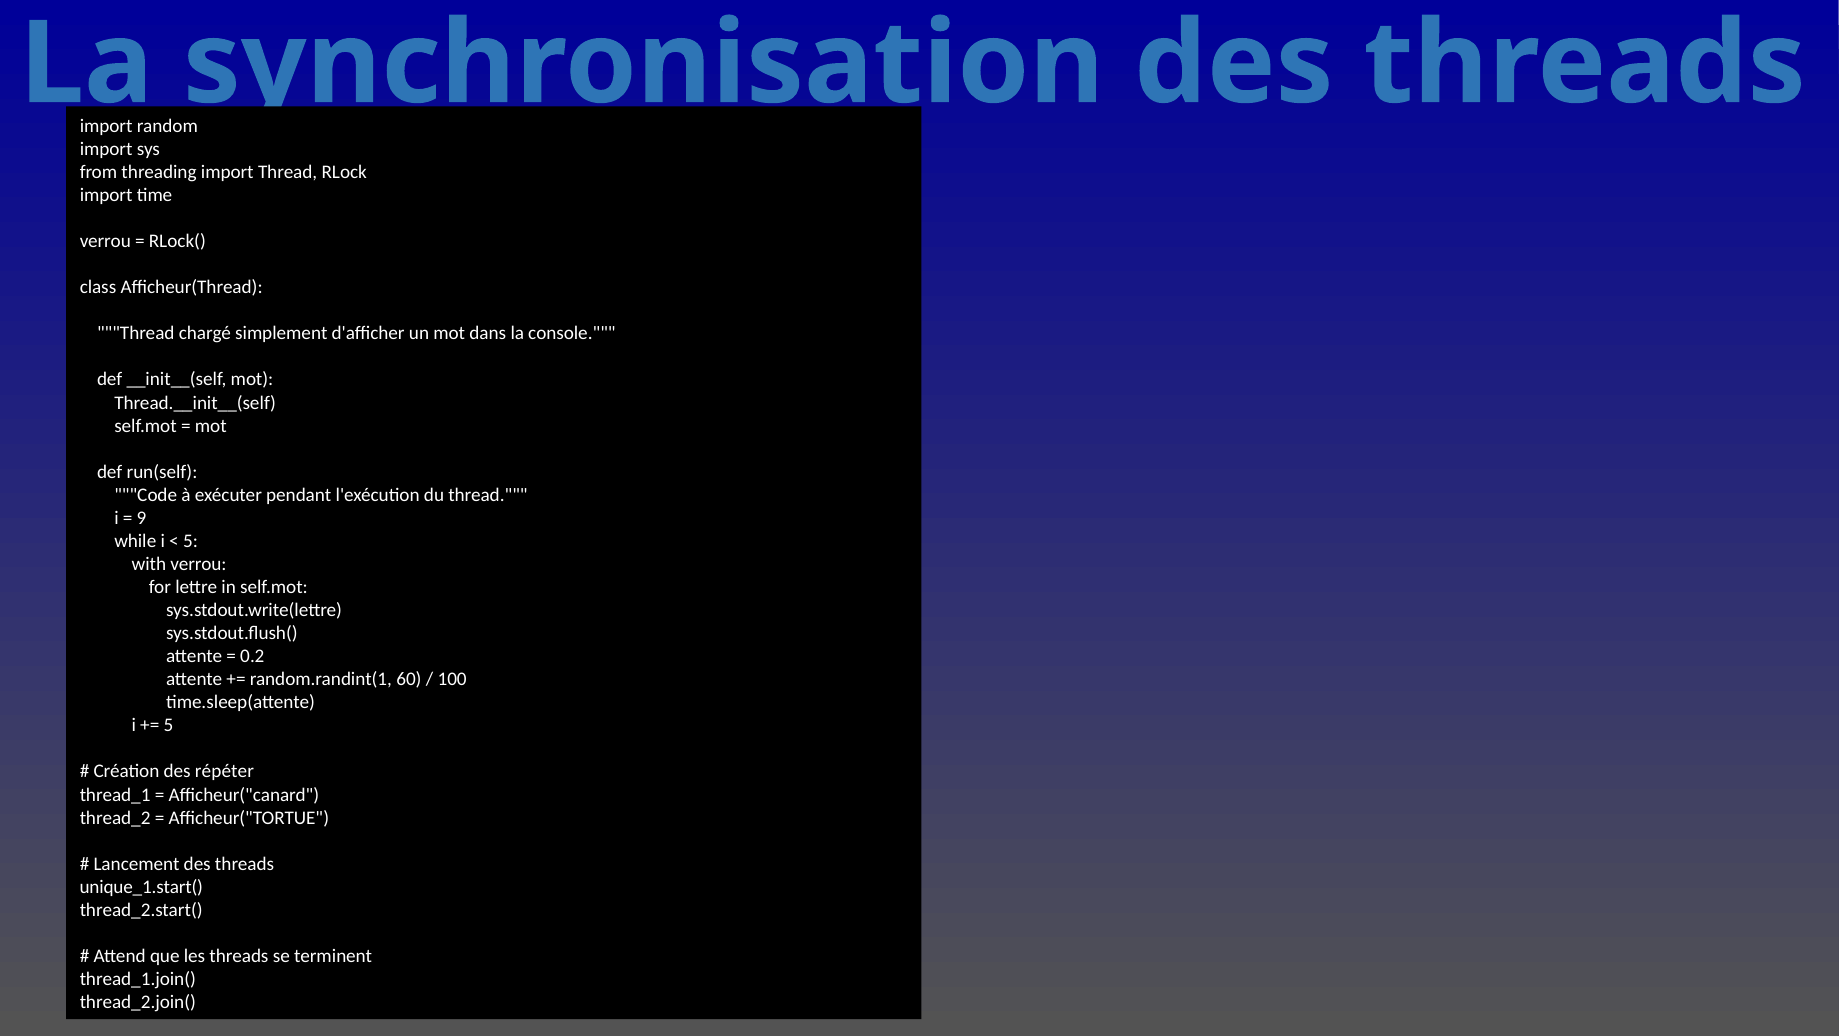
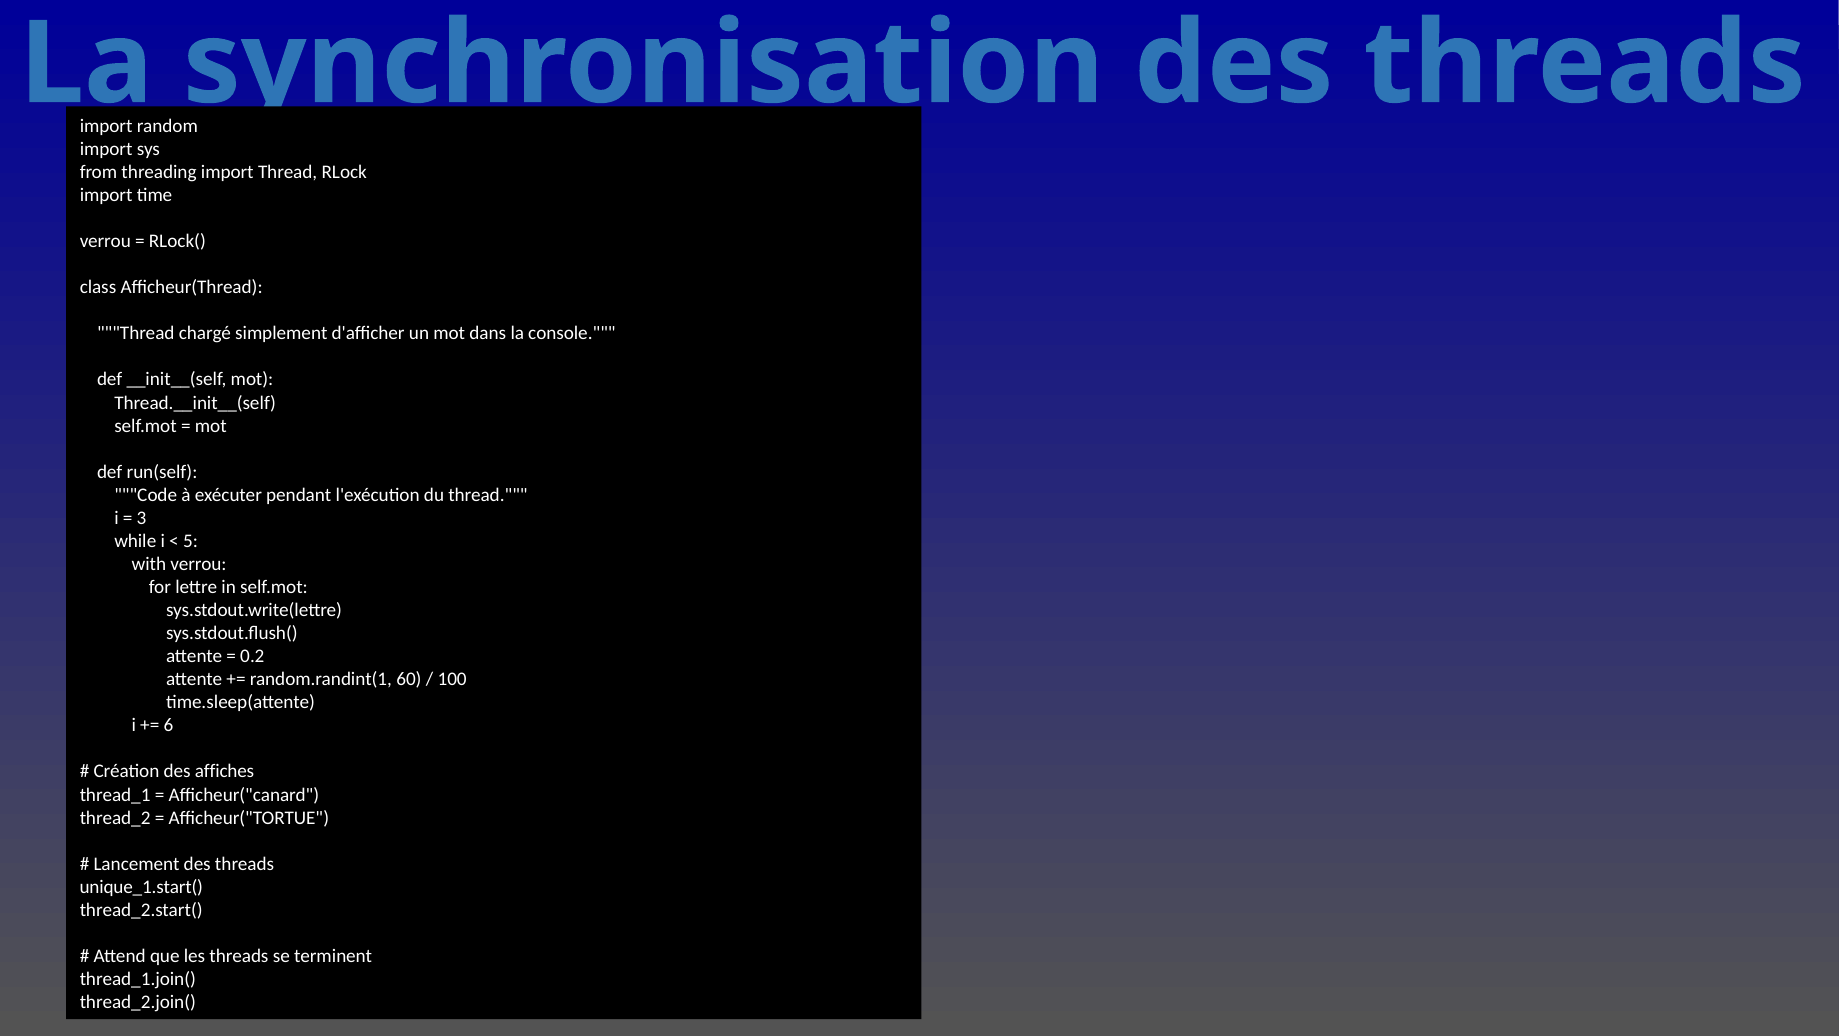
9: 9 -> 3 (142, 518)
5: 5 -> 6 (168, 726)
répéter: répéter -> affiches (225, 772)
